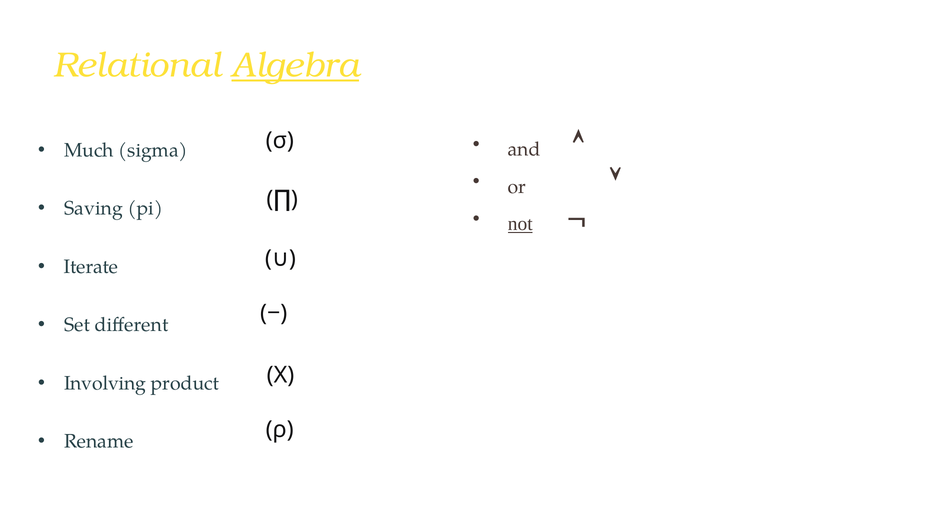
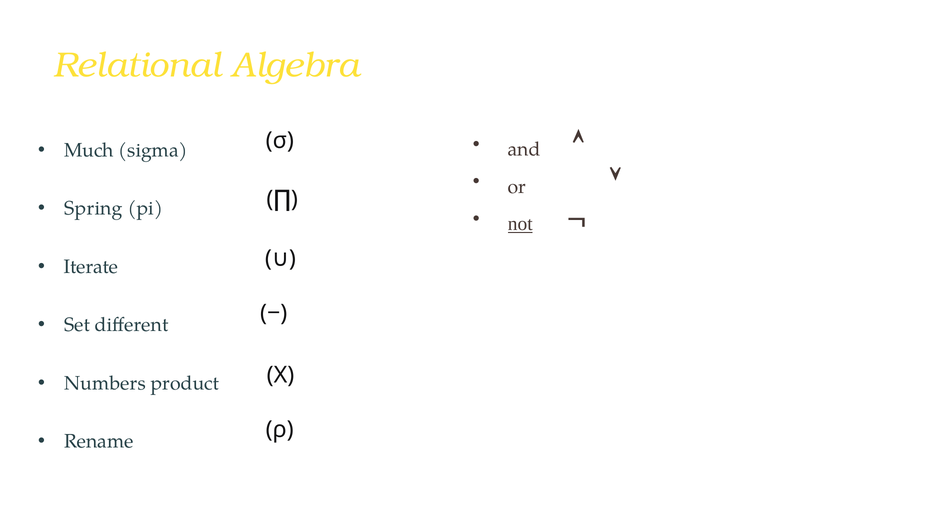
Algebra underline: present -> none (295, 65)
Saving: Saving -> Spring (94, 209)
Involving: Involving -> Numbers (105, 383)
